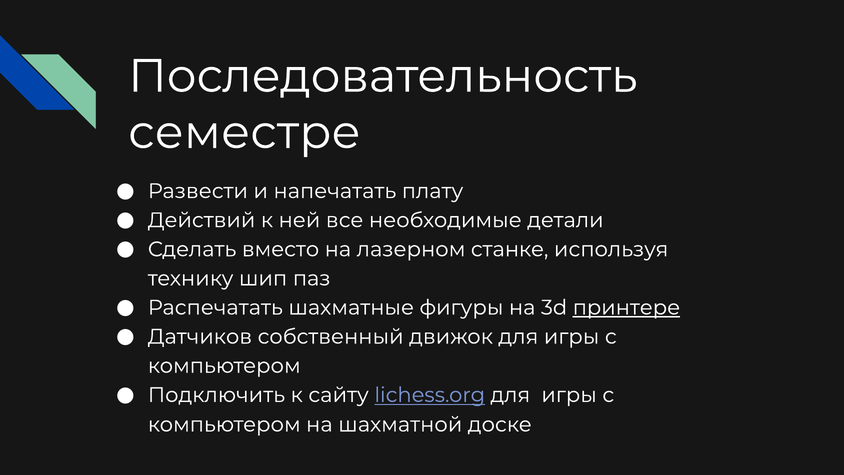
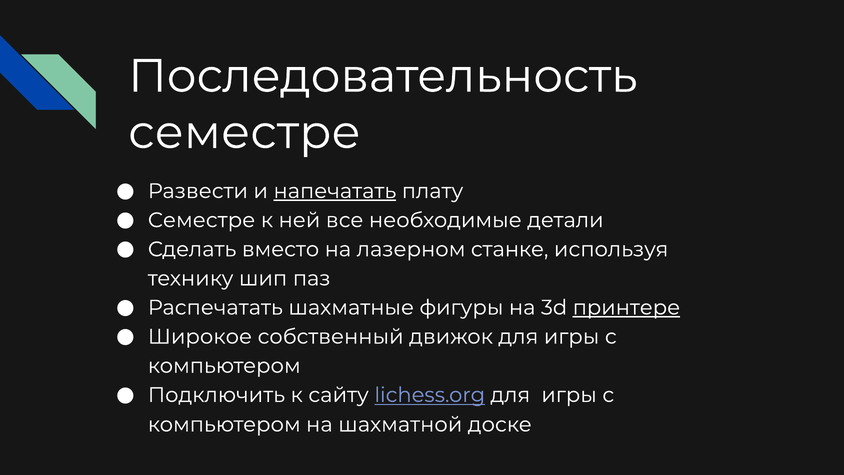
напечатать underline: none -> present (335, 191)
Действий: Действий -> Семестре (202, 220)
Датчиков: Датчиков -> Широкое (200, 337)
